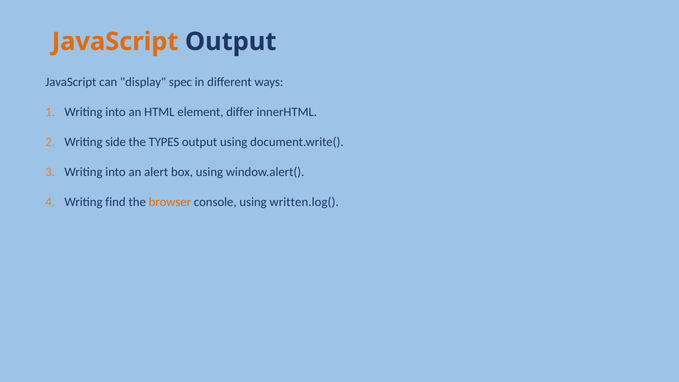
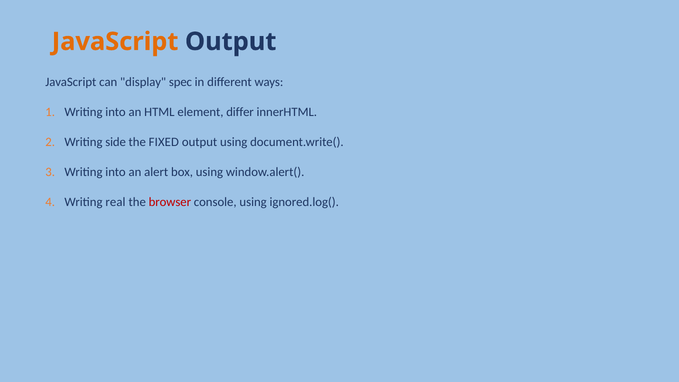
TYPES: TYPES -> FIXED (164, 142)
find: find -> real (115, 202)
browser colour: orange -> red (170, 202)
written.log(: written.log( -> ignored.log( (304, 202)
